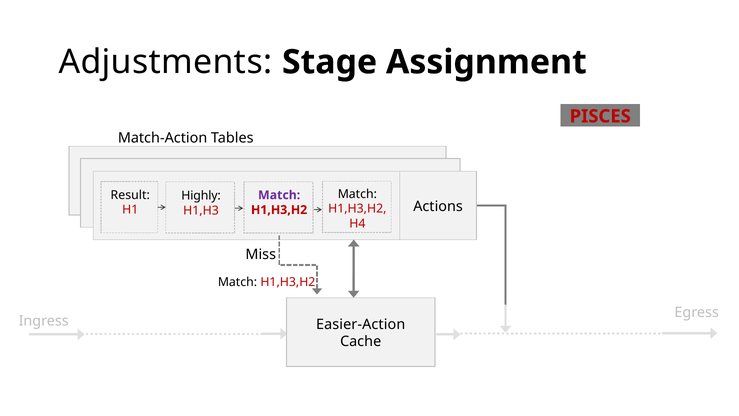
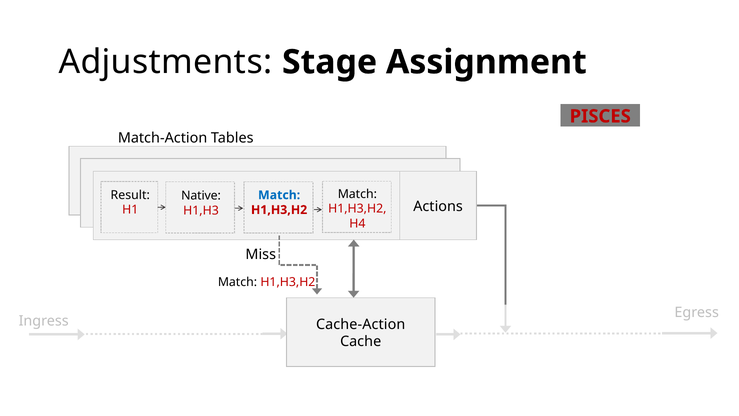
Highly: Highly -> Native (201, 196)
Match colour: purple -> blue (279, 195)
Easier-Action: Easier-Action -> Cache-Action (361, 324)
